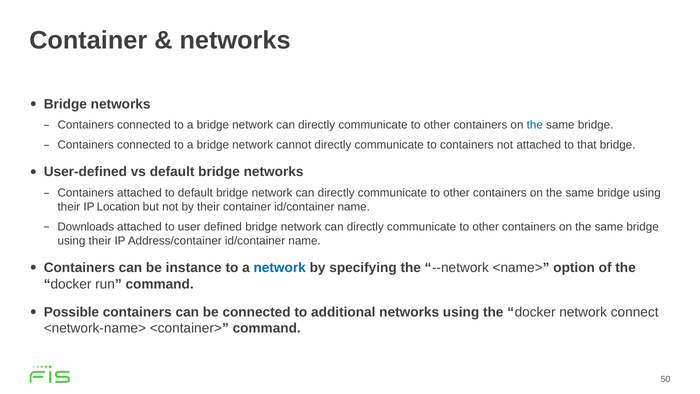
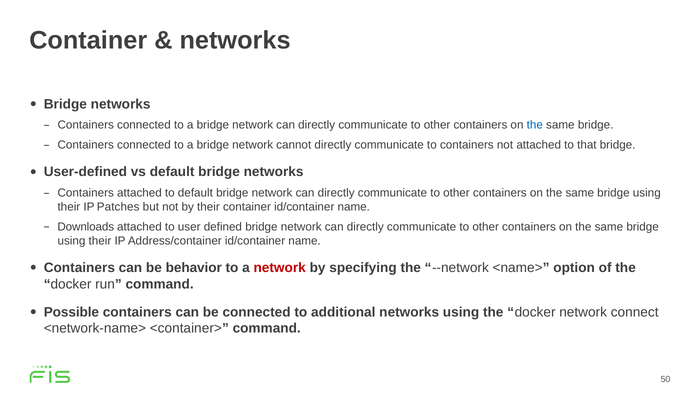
Location: Location -> Patches (118, 207)
instance: instance -> behavior (194, 268)
network colour: blue -> red (280, 268)
